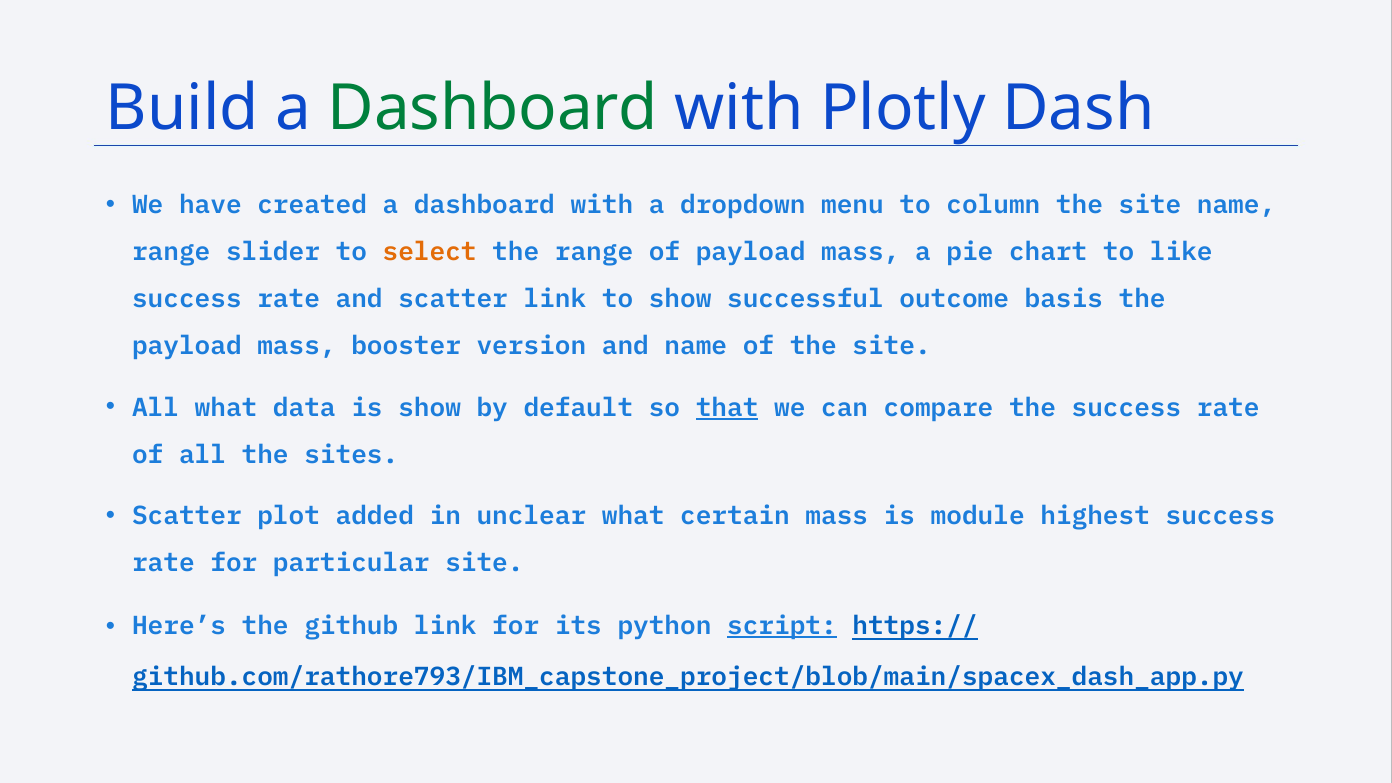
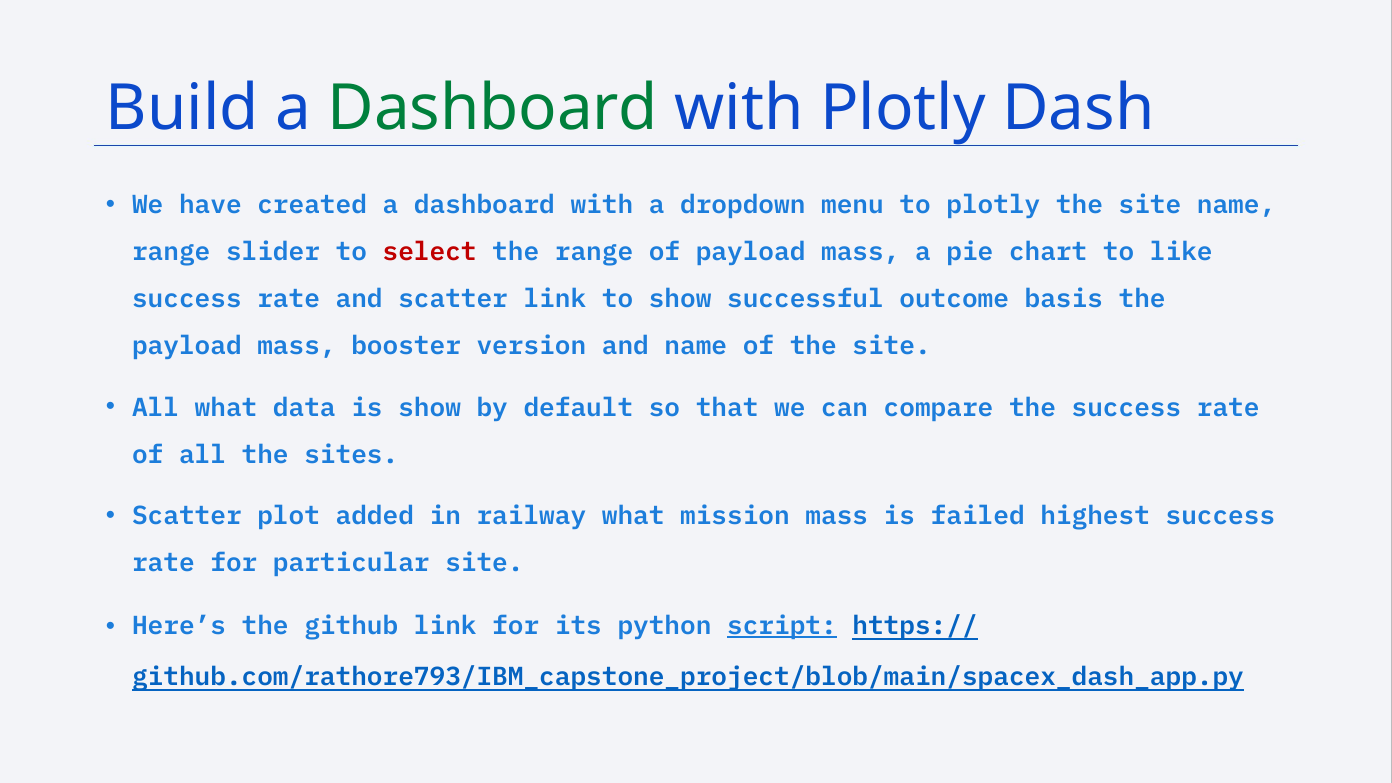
to column: column -> plotly (993, 205)
select colour: orange -> red (430, 252)
that underline: present -> none (727, 408)
unclear: unclear -> railway (531, 516)
certain: certain -> mission (735, 516)
module: module -> failed (978, 516)
